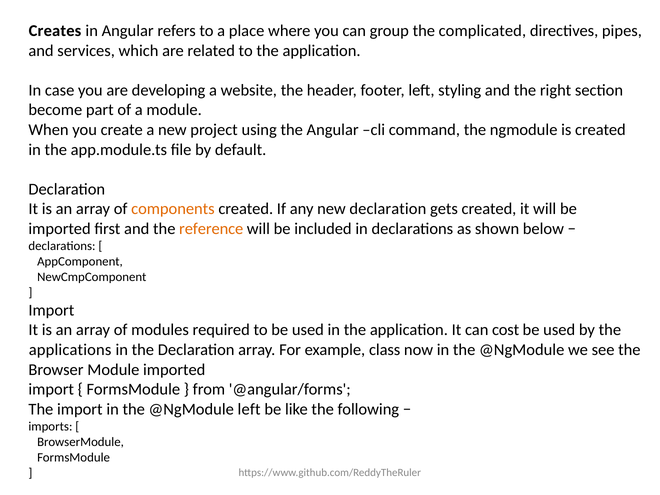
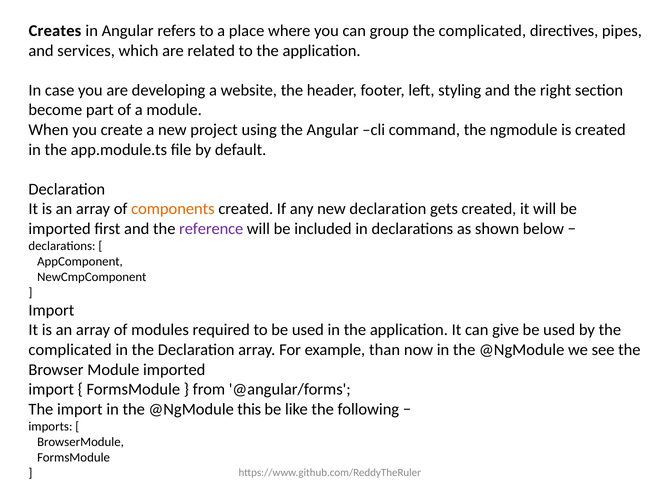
reference colour: orange -> purple (211, 229)
cost: cost -> give (506, 330)
applications: applications -> complicated (70, 350)
class: class -> than (385, 350)
@NgModule left: left -> this (249, 409)
